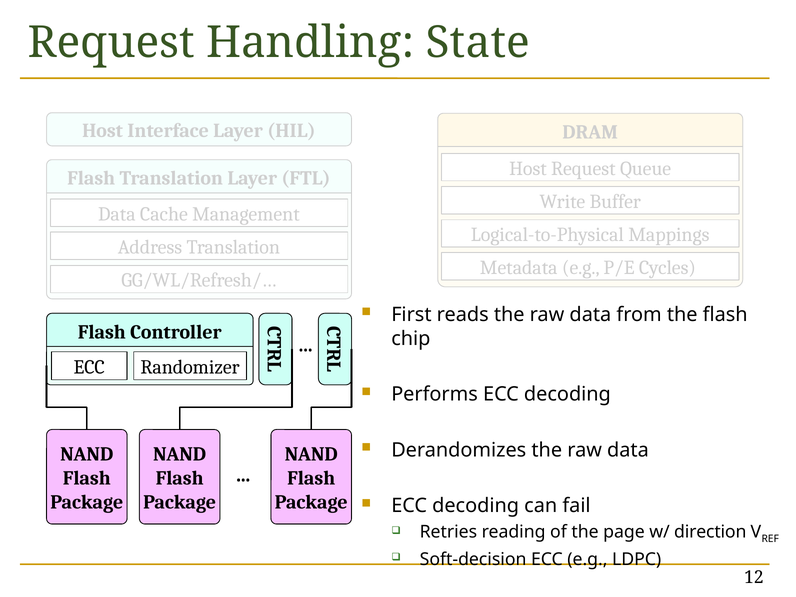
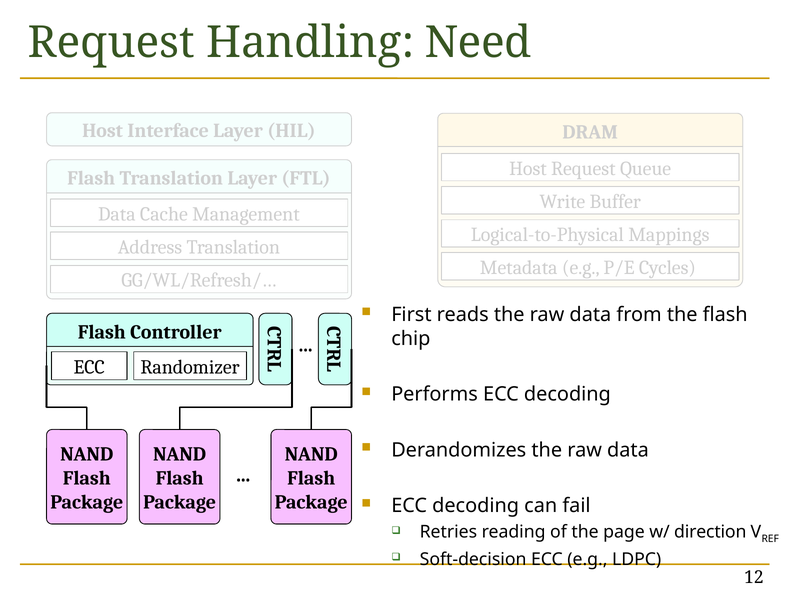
State: State -> Need (478, 43)
